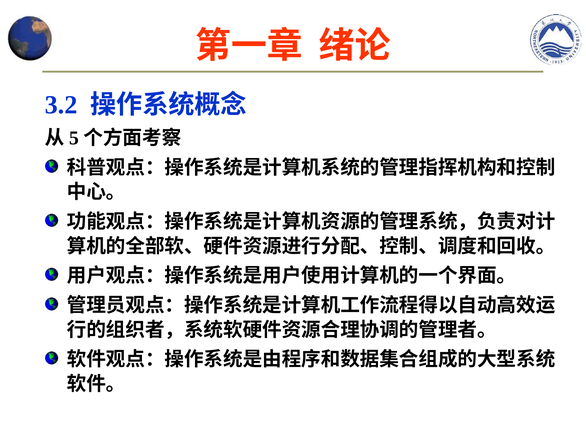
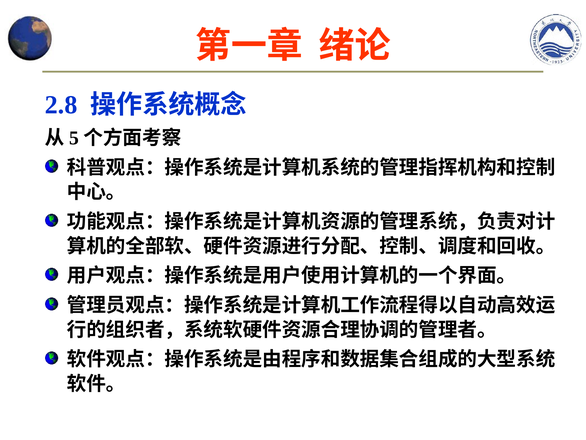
3.2: 3.2 -> 2.8 (61, 105)
